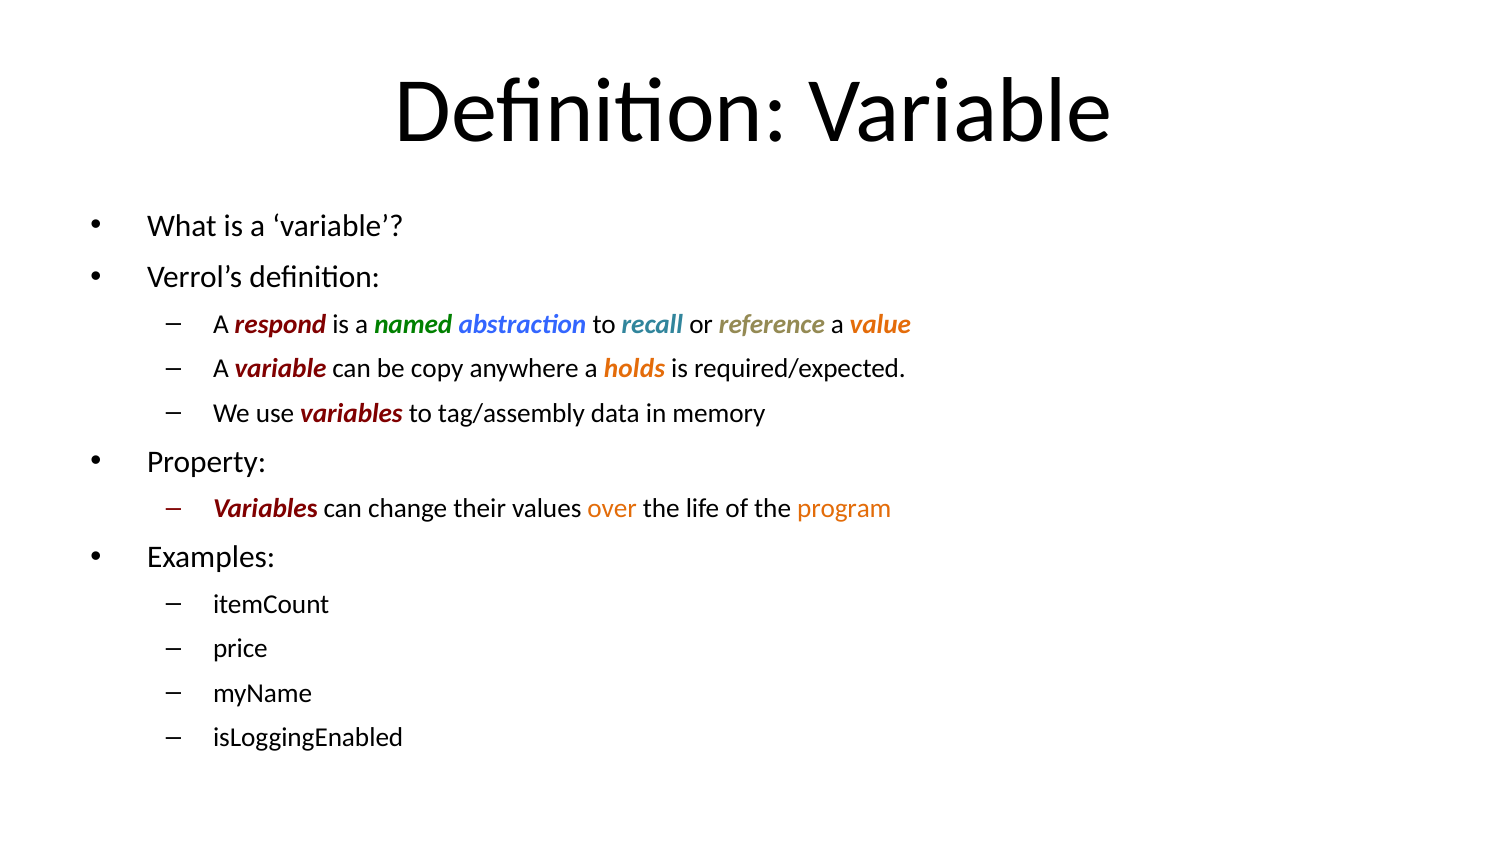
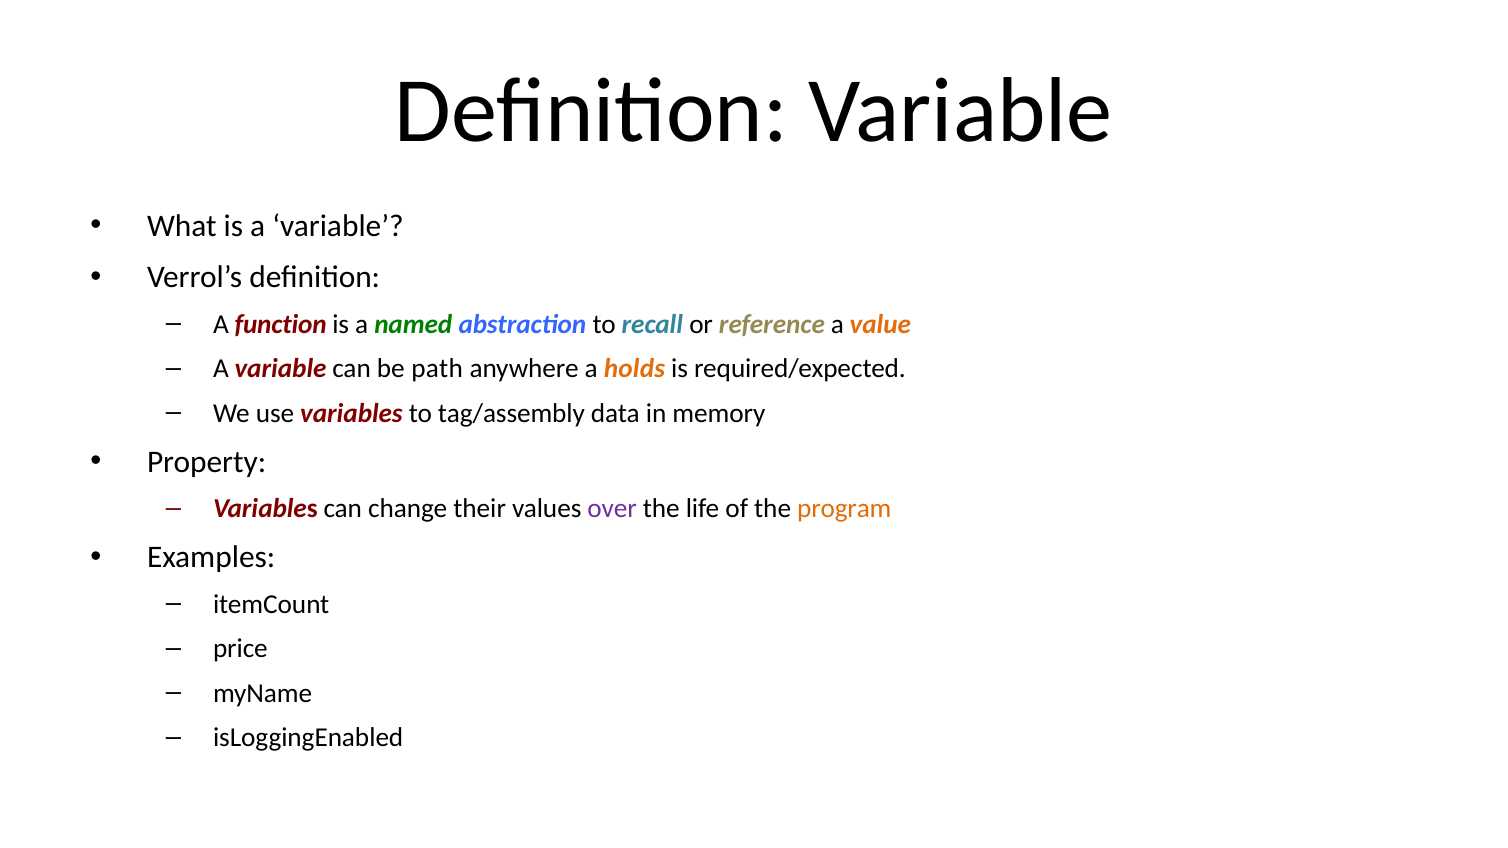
respond: respond -> function (281, 324)
copy: copy -> path (437, 369)
over colour: orange -> purple (612, 509)
